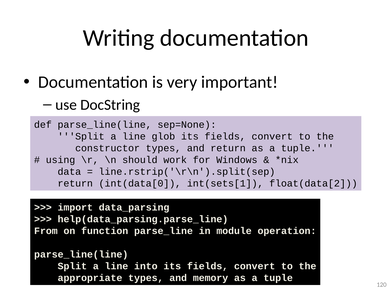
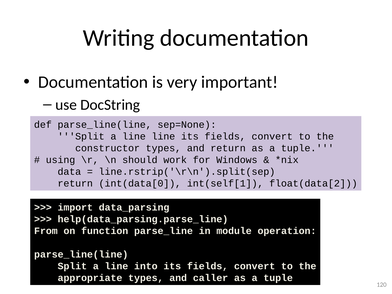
line glob: glob -> line (163, 136)
int(sets[1: int(sets[1 -> int(self[1 (225, 183)
memory: memory -> caller (211, 278)
